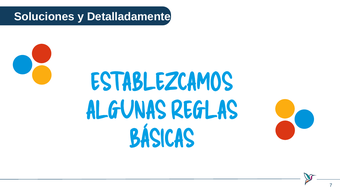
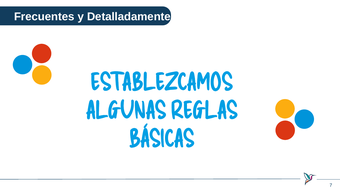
Soluciones: Soluciones -> Frecuentes (44, 17)
